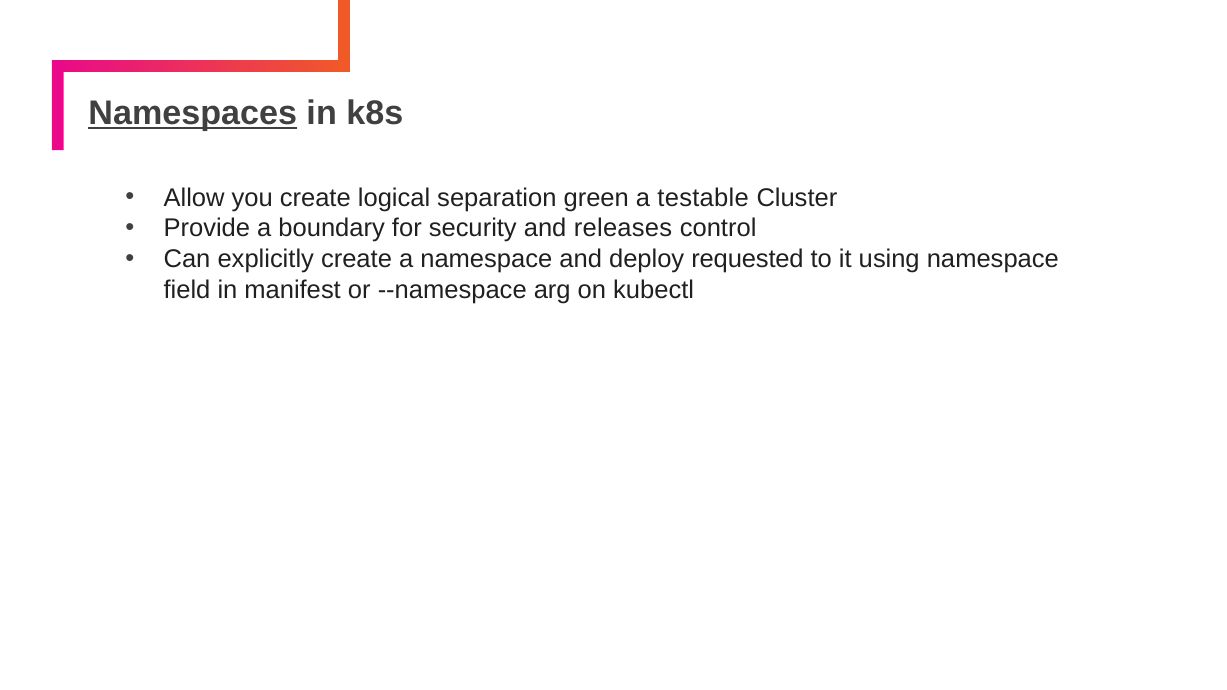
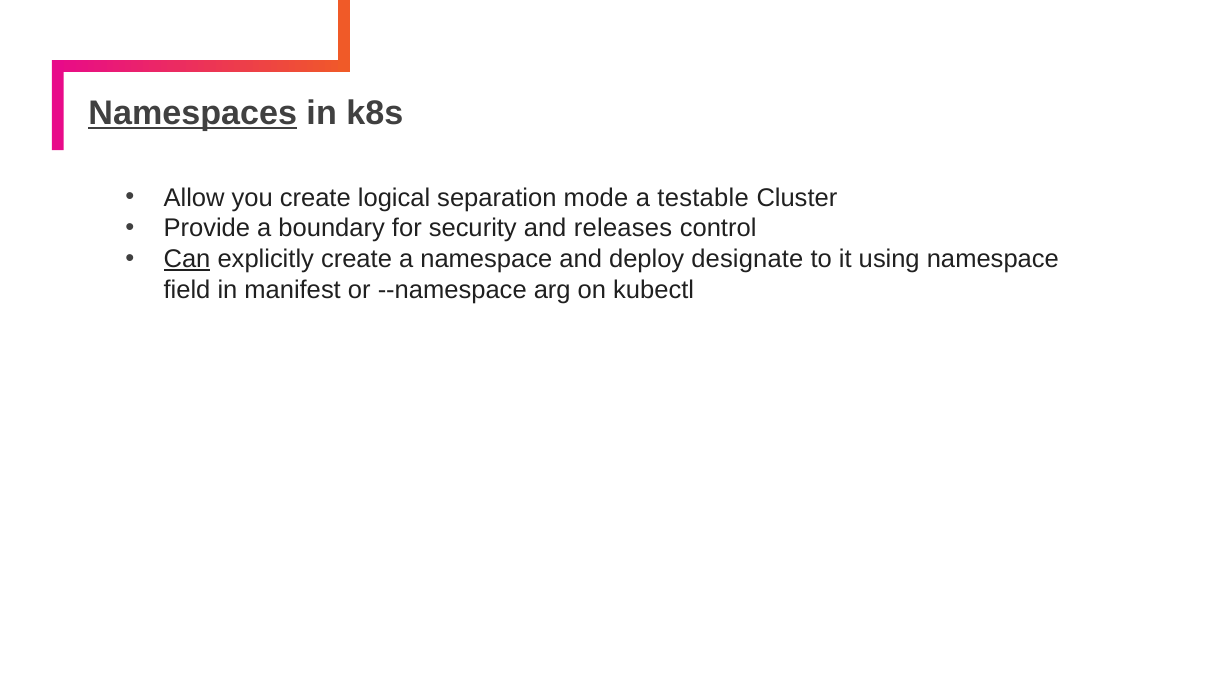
green: green -> mode (596, 198)
Can underline: none -> present (187, 259)
requested: requested -> designate (747, 259)
